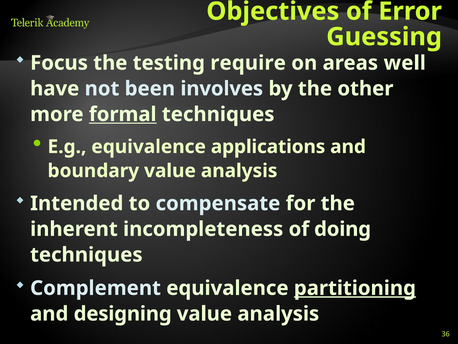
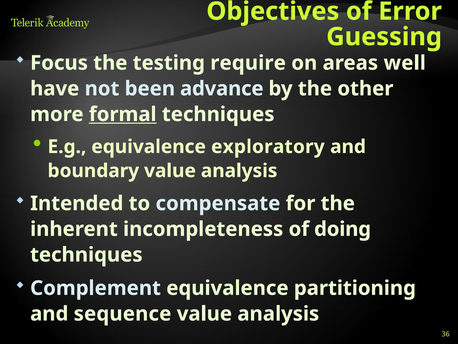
involves: involves -> advance (222, 89)
applications: applications -> exploratory (268, 147)
partitioning underline: present -> none (355, 288)
designing: designing -> sequence (122, 313)
